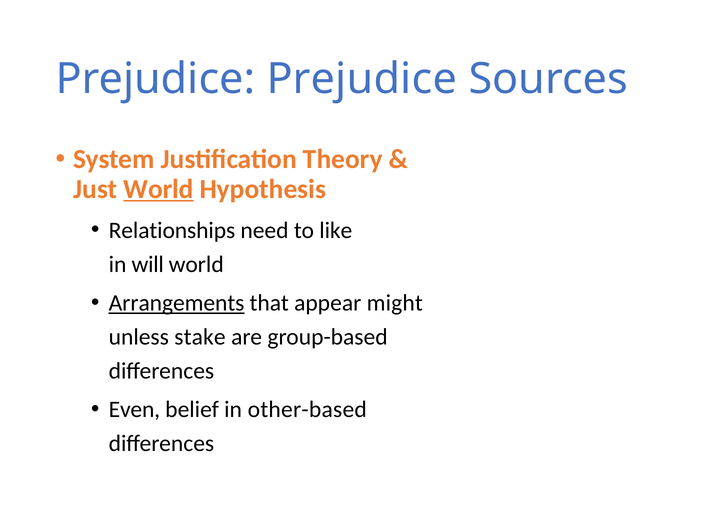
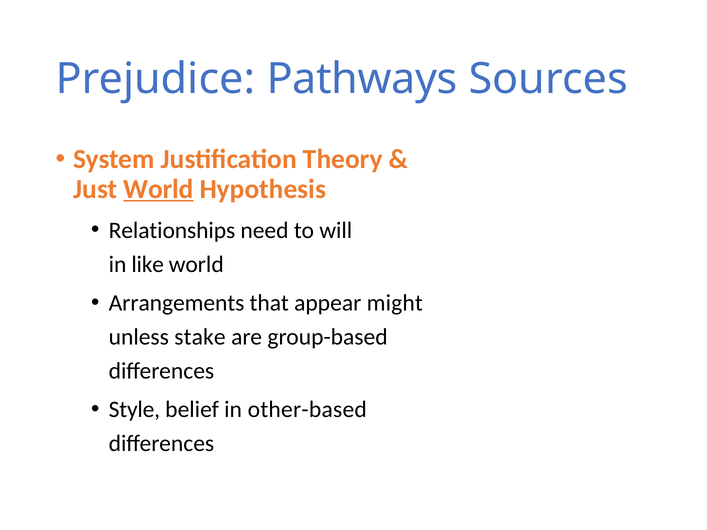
Prejudice Prejudice: Prejudice -> Pathways (362, 79)
like: like -> will (336, 230)
will: will -> like (148, 264)
Arrangements underline: present -> none (177, 303)
Even: Even -> Style (134, 410)
